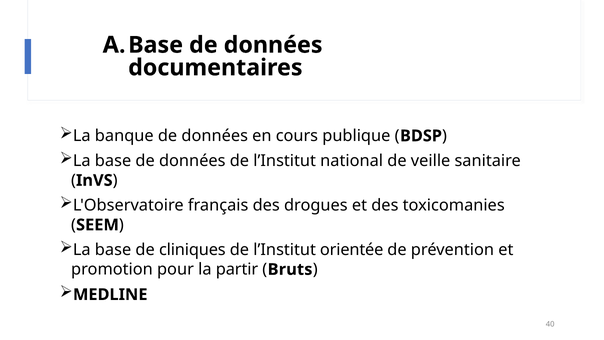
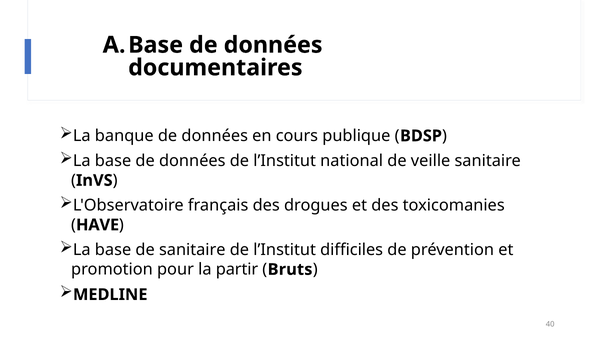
SEEM: SEEM -> HAVE (98, 225)
de cliniques: cliniques -> sanitaire (192, 250)
orientée: orientée -> difficiles (352, 250)
